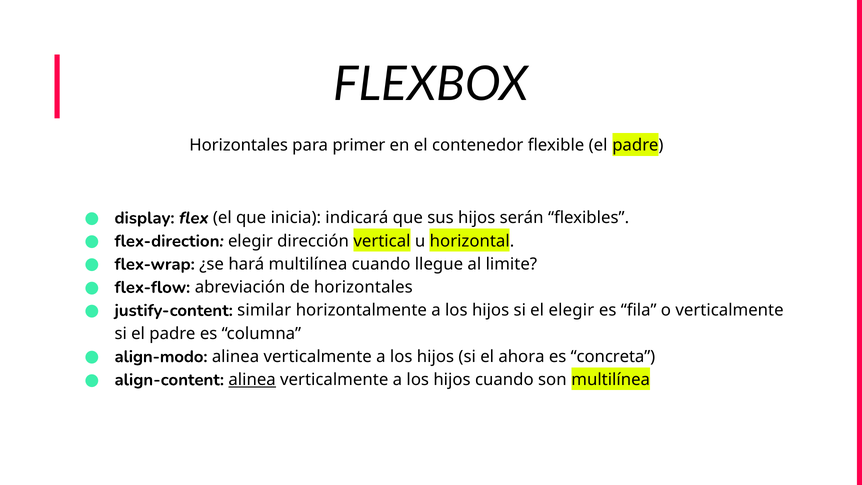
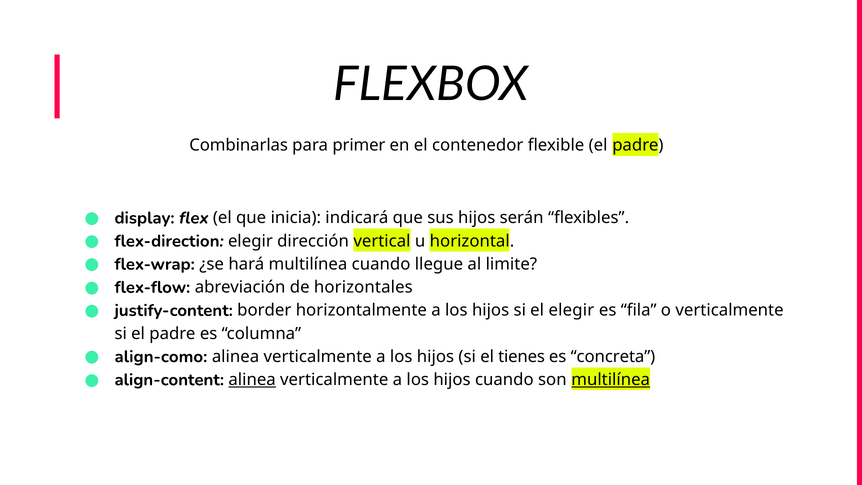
Horizontales: Horizontales -> Combinarlas (239, 145)
similar: similar -> border (264, 310)
align-modo: align-modo -> align-como (161, 357)
ahora: ahora -> tienes (522, 357)
multilínea underline: none -> present (611, 380)
